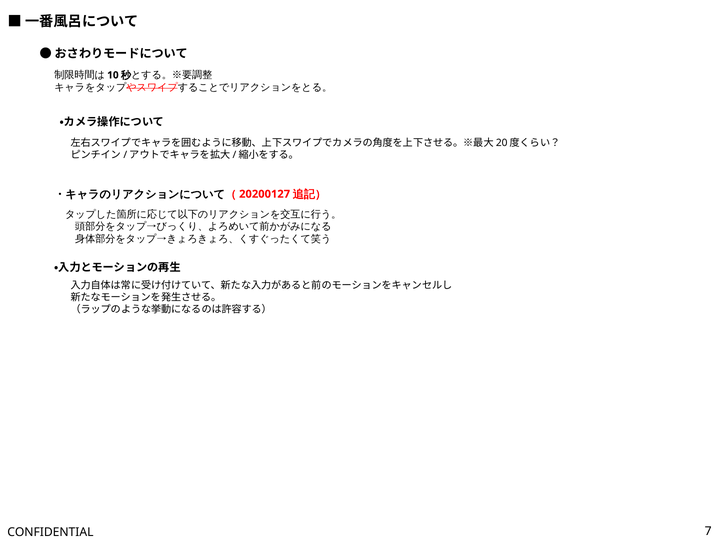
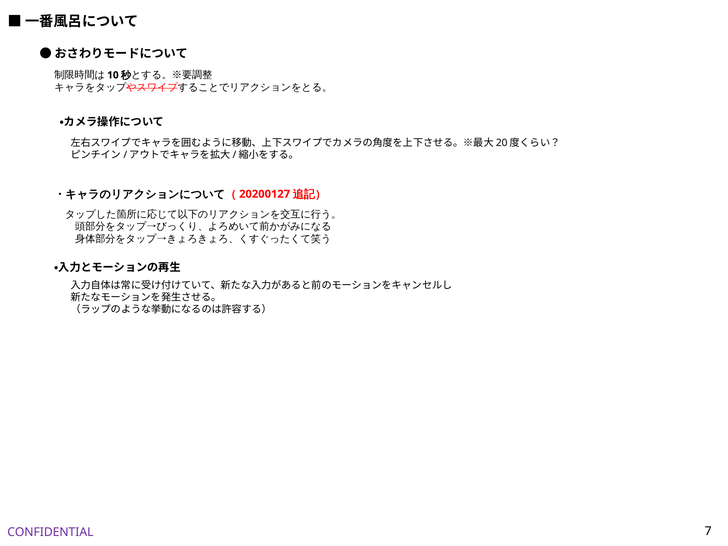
CONFIDENTIAL colour: black -> purple (50, 532)
